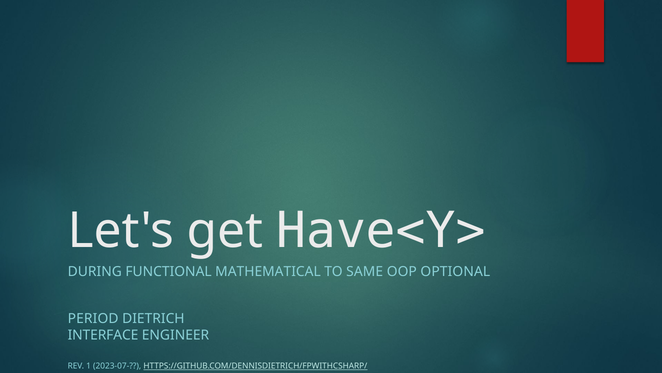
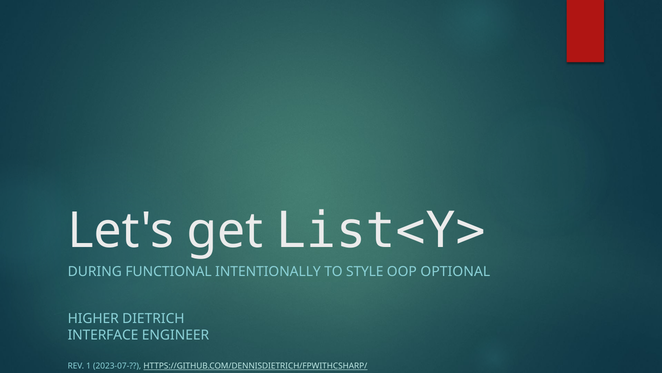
Have<Y>: Have<Y> -> List<Y> (381, 231)
MATHEMATICAL: MATHEMATICAL -> INTENTIONALLY (268, 271)
SAME: SAME -> STYLE (365, 271)
PERIOD: PERIOD -> HIGHER (93, 318)
